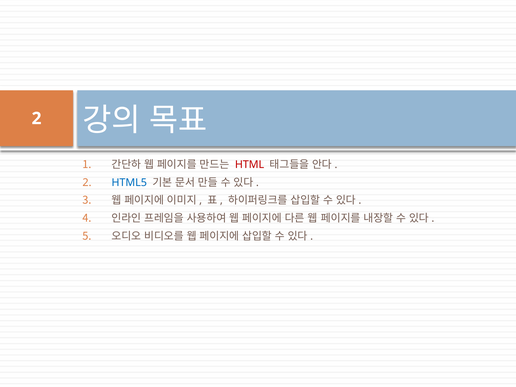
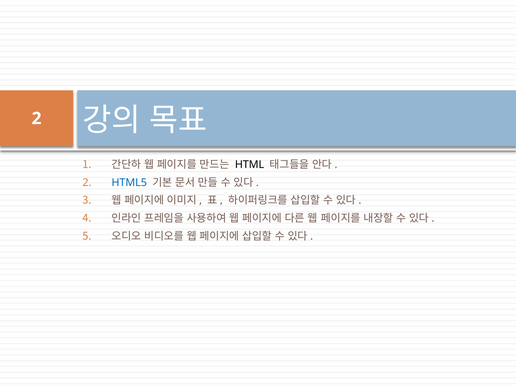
HTML colour: red -> black (250, 165)
